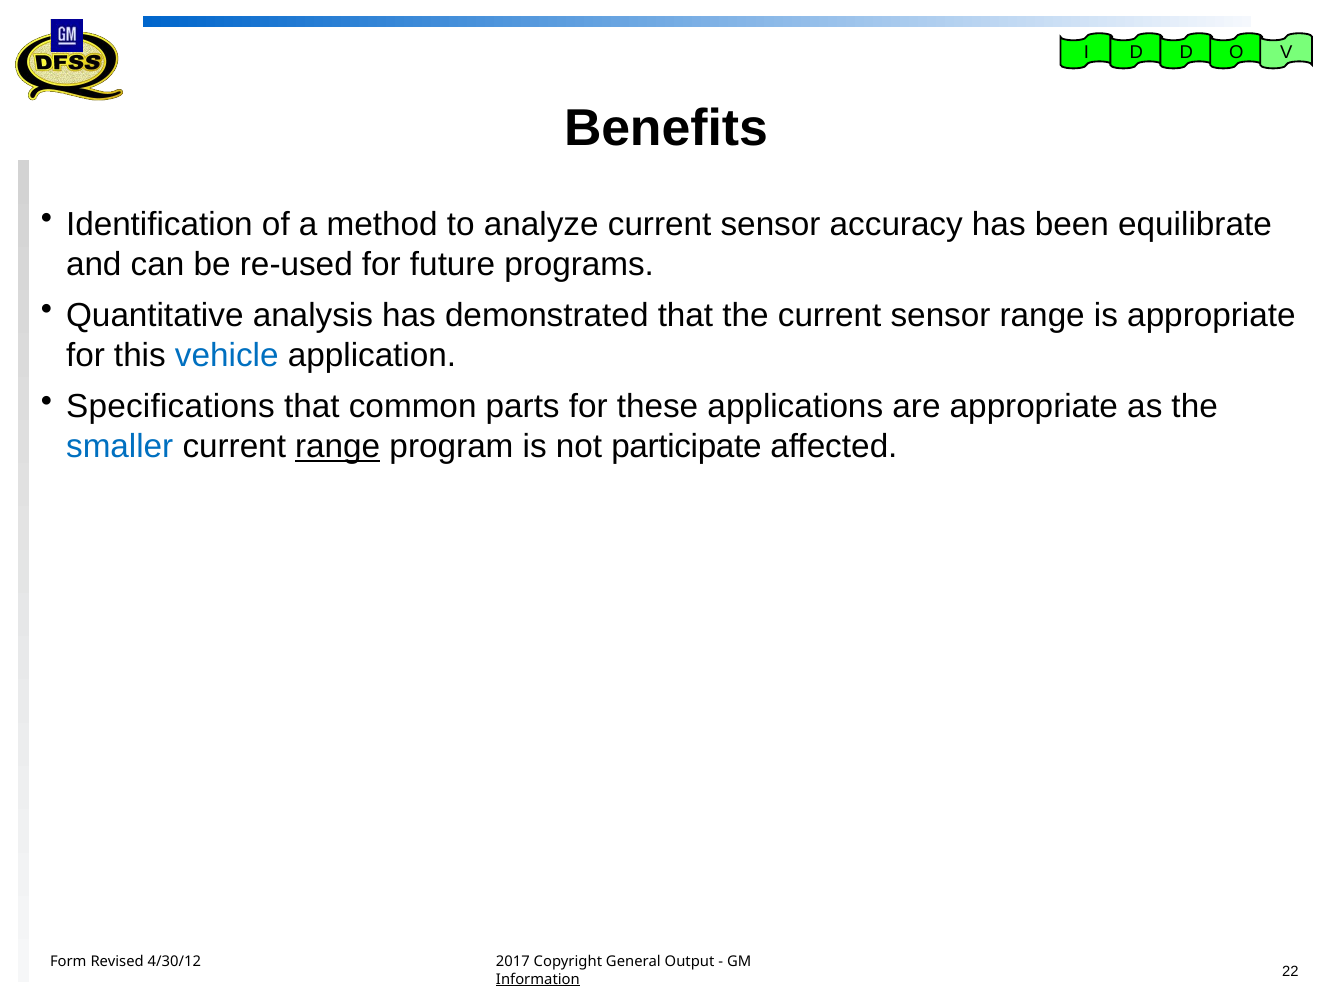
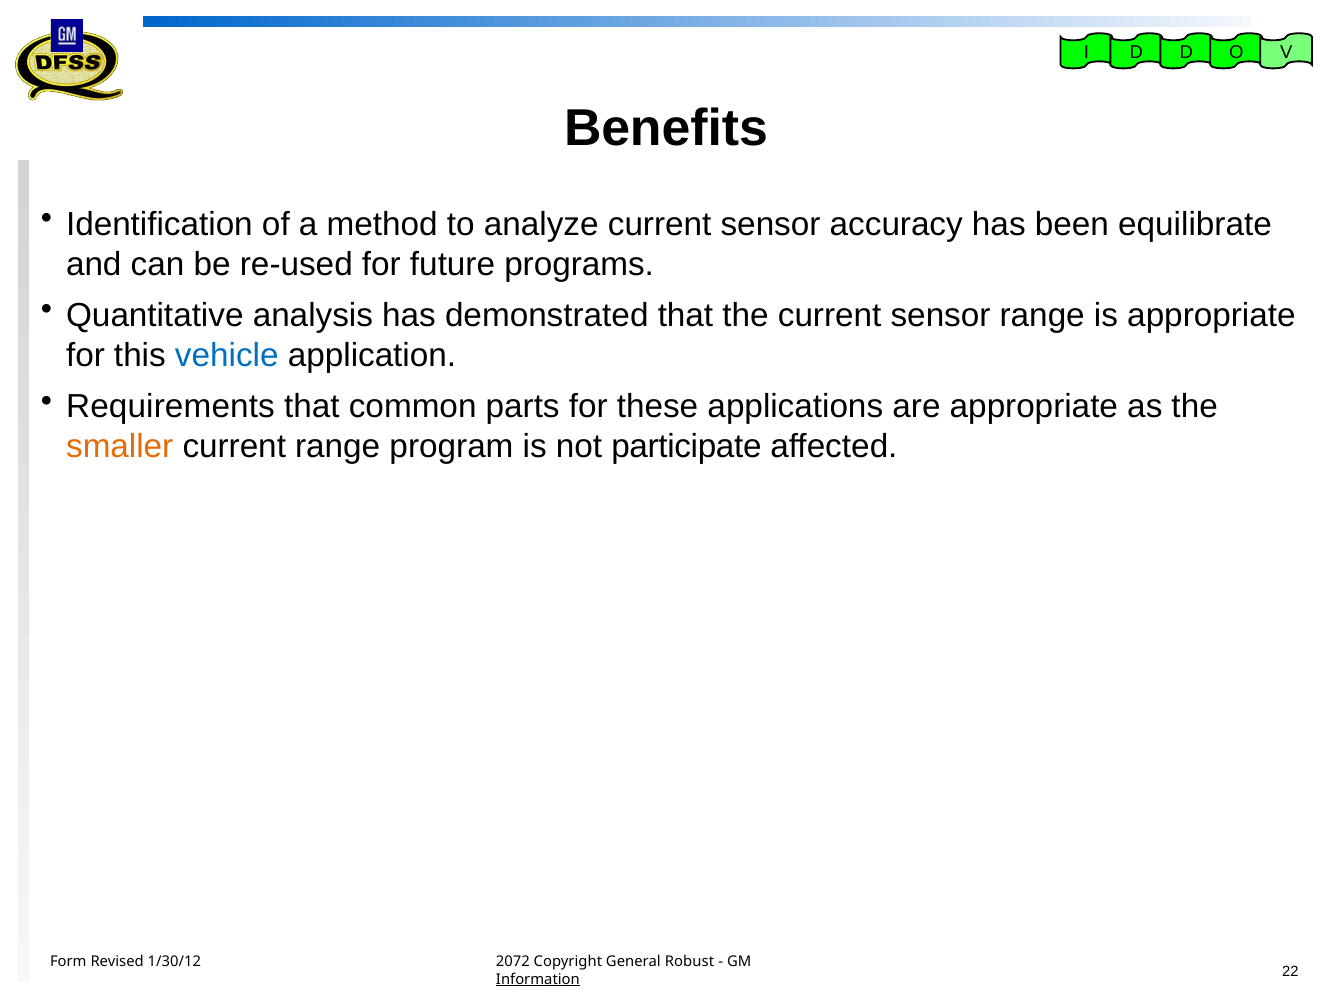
Specifications: Specifications -> Requirements (170, 407)
smaller colour: blue -> orange (120, 447)
range underline: present -> none (338, 447)
4/30/12: 4/30/12 -> 1/30/12 (174, 962)
2017: 2017 -> 2072 (513, 962)
Output: Output -> Robust (690, 962)
